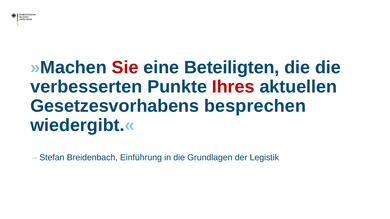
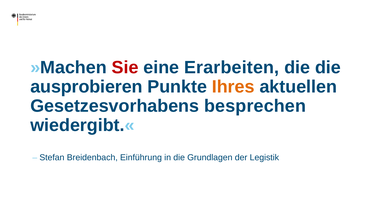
Beteiligten: Beteiligten -> Erarbeiten (232, 68)
verbesserten: verbesserten -> ausprobieren (86, 87)
Ihres colour: red -> orange (233, 87)
